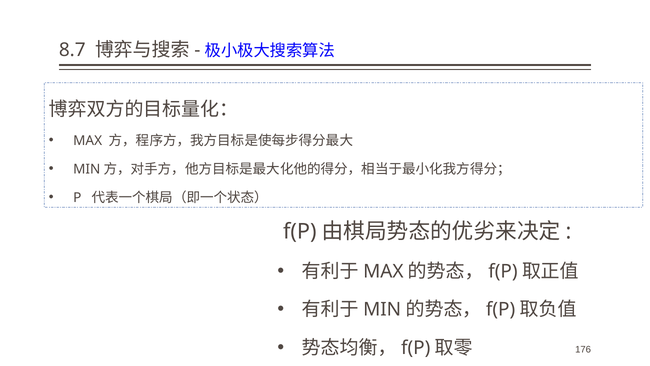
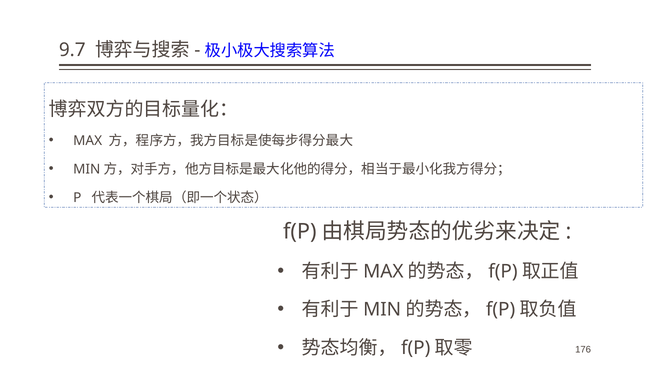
8.7: 8.7 -> 9.7 (72, 50)
